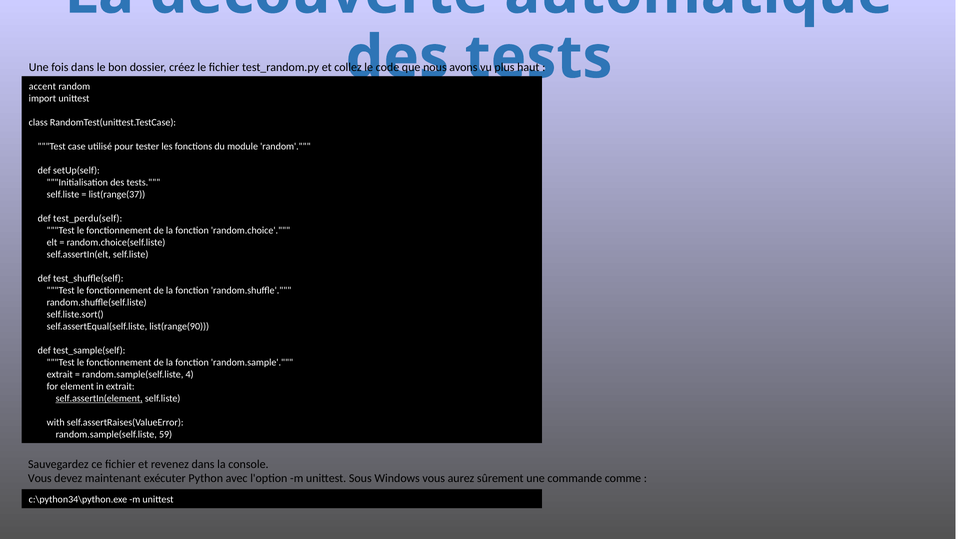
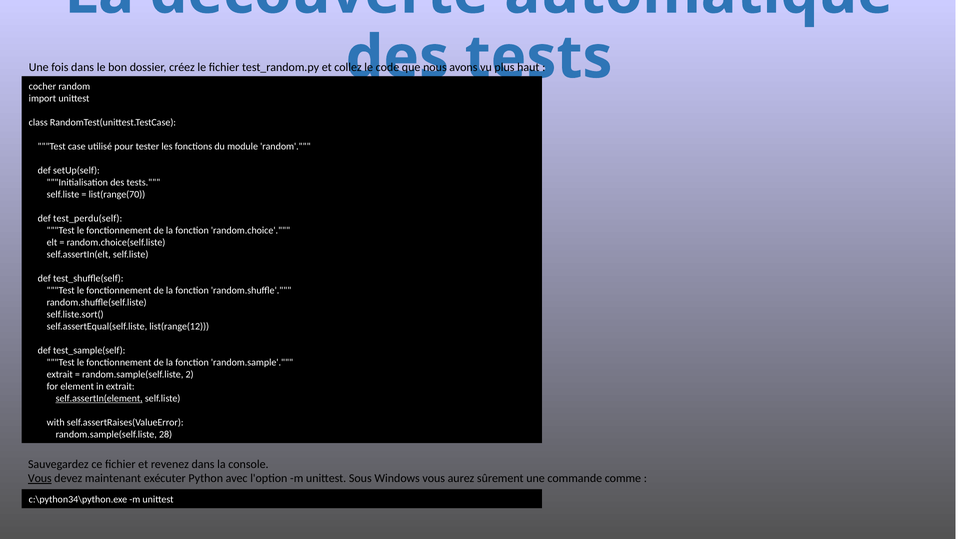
accent: accent -> cocher (42, 86)
list(range(37: list(range(37 -> list(range(70 (117, 194)
list(range(90: list(range(90 -> list(range(12 (179, 326)
4: 4 -> 2 (190, 374)
59: 59 -> 28 (166, 434)
Vous underline: none -> present (40, 478)
